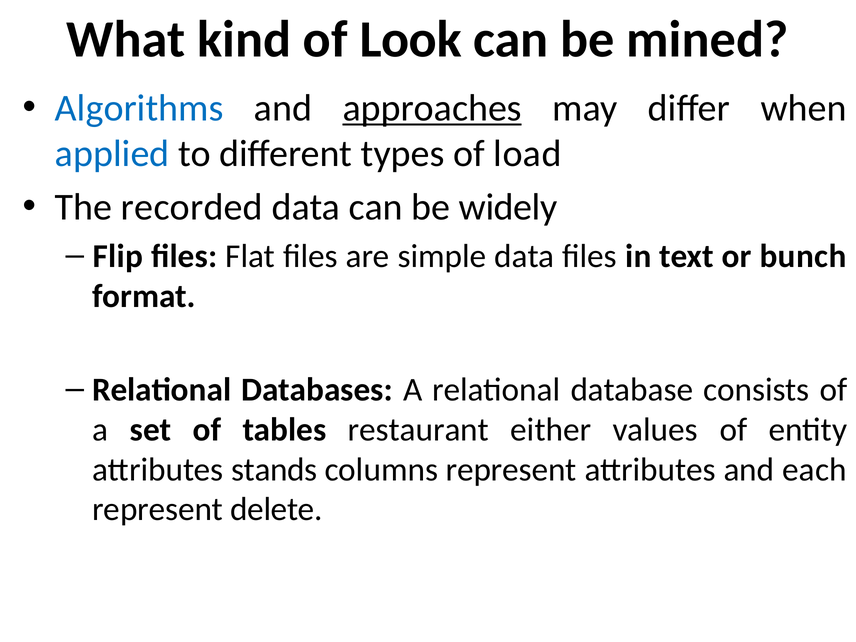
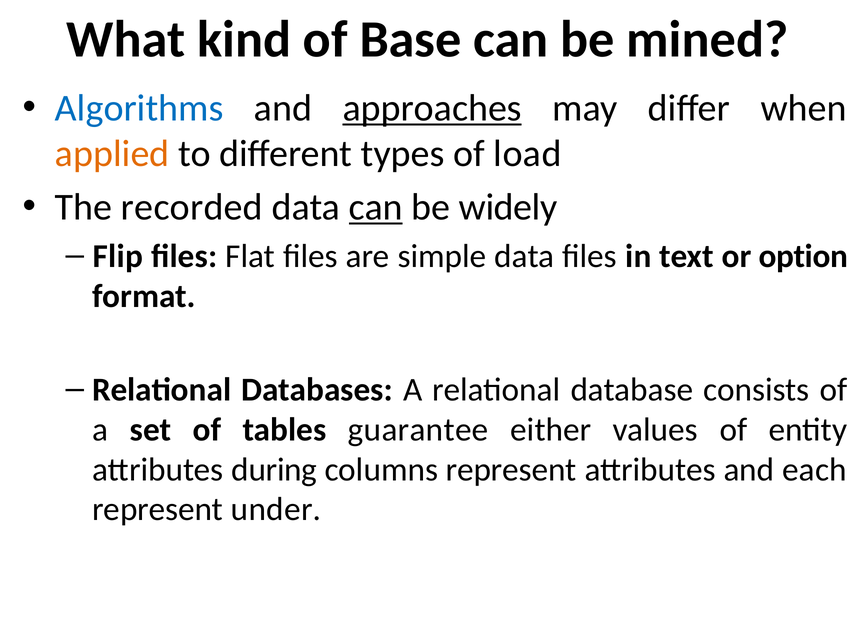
Look: Look -> Base (410, 39)
applied colour: blue -> orange (112, 154)
can underline: none -> present (376, 207)
bunch: bunch -> option (803, 256)
restaurant: restaurant -> guarantee (418, 430)
stands: stands -> during (274, 470)
delete: delete -> under (276, 509)
